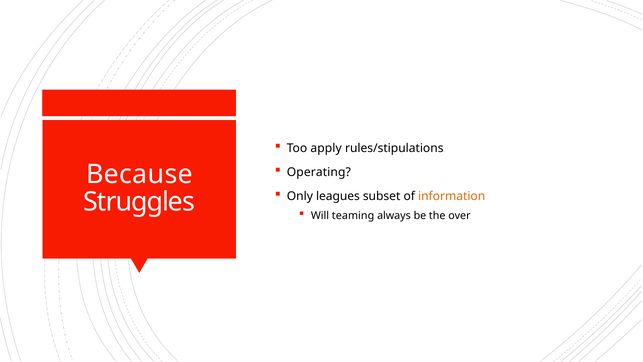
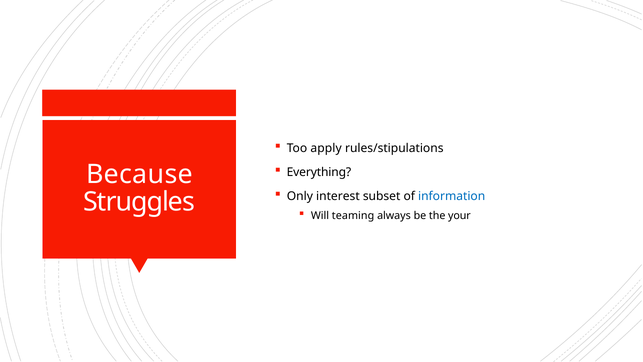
Operating: Operating -> Everything (319, 172)
leagues: leagues -> interest (338, 196)
information colour: orange -> blue (452, 196)
over: over -> your (459, 216)
